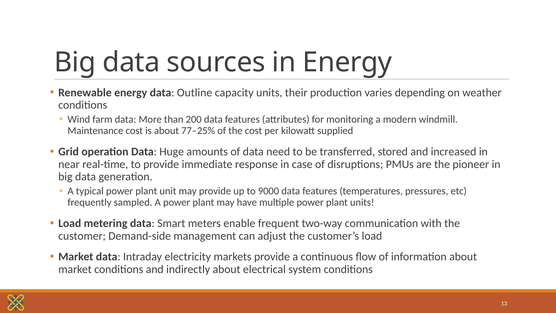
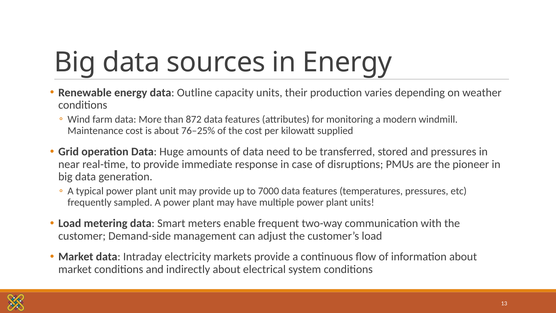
200: 200 -> 872 (194, 119)
77–25%: 77–25% -> 76–25% (198, 130)
and increased: increased -> pressures (454, 152)
9000: 9000 -> 7000 (268, 191)
